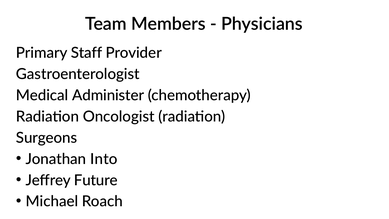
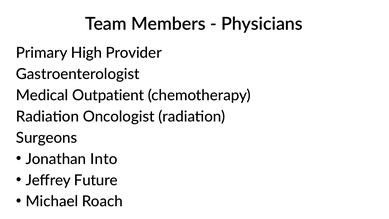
Staff: Staff -> High (86, 53)
Administer: Administer -> Outpatient (108, 95)
